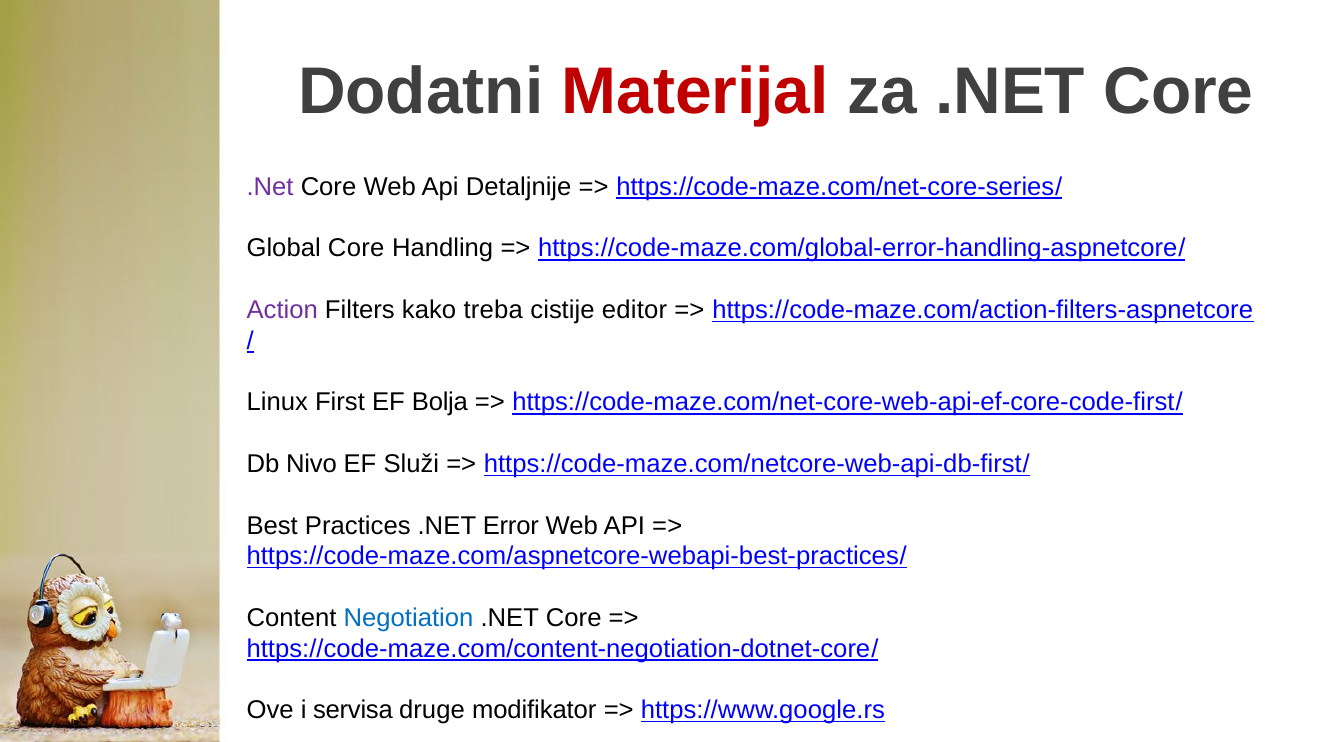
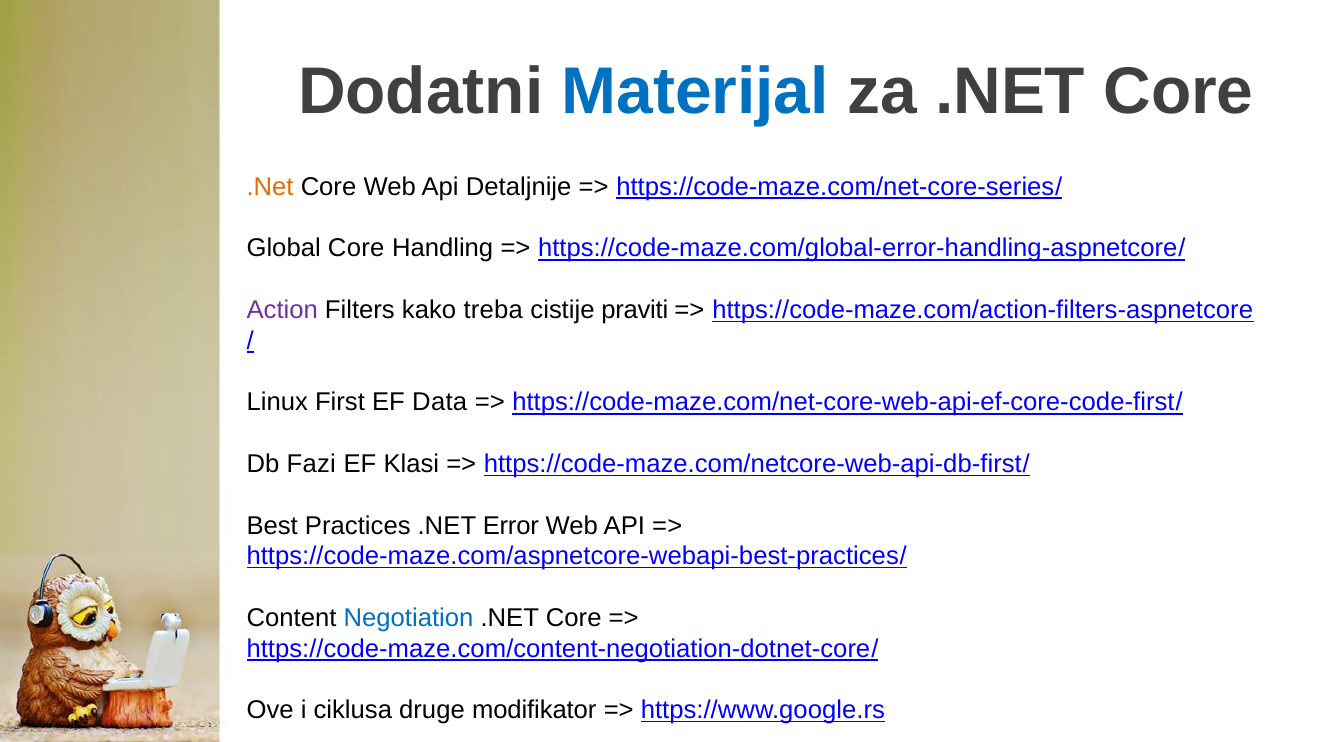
Materijal colour: red -> blue (695, 91)
.Net colour: purple -> orange (270, 187)
editor: editor -> praviti (635, 310)
Bolja: Bolja -> Data (440, 402)
Nivo: Nivo -> Fazi (311, 464)
Služi: Služi -> Klasi (411, 464)
servisa: servisa -> ciklusa (353, 710)
